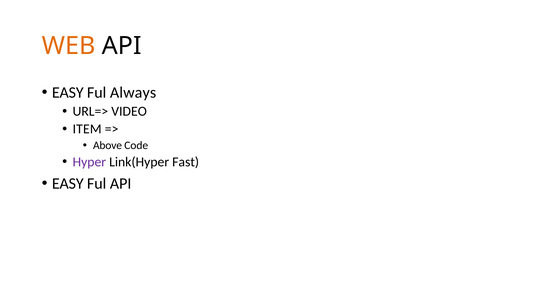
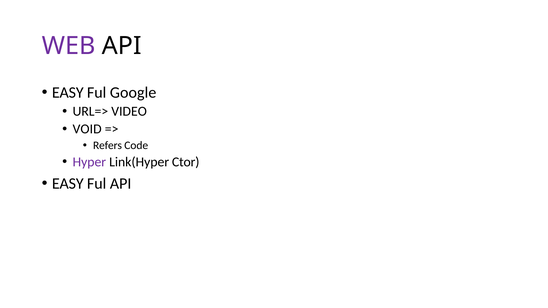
WEB colour: orange -> purple (69, 46)
Always: Always -> Google (133, 93)
ITEM: ITEM -> VOID (87, 129)
Above: Above -> Refers (108, 146)
Fast: Fast -> Ctor (186, 162)
